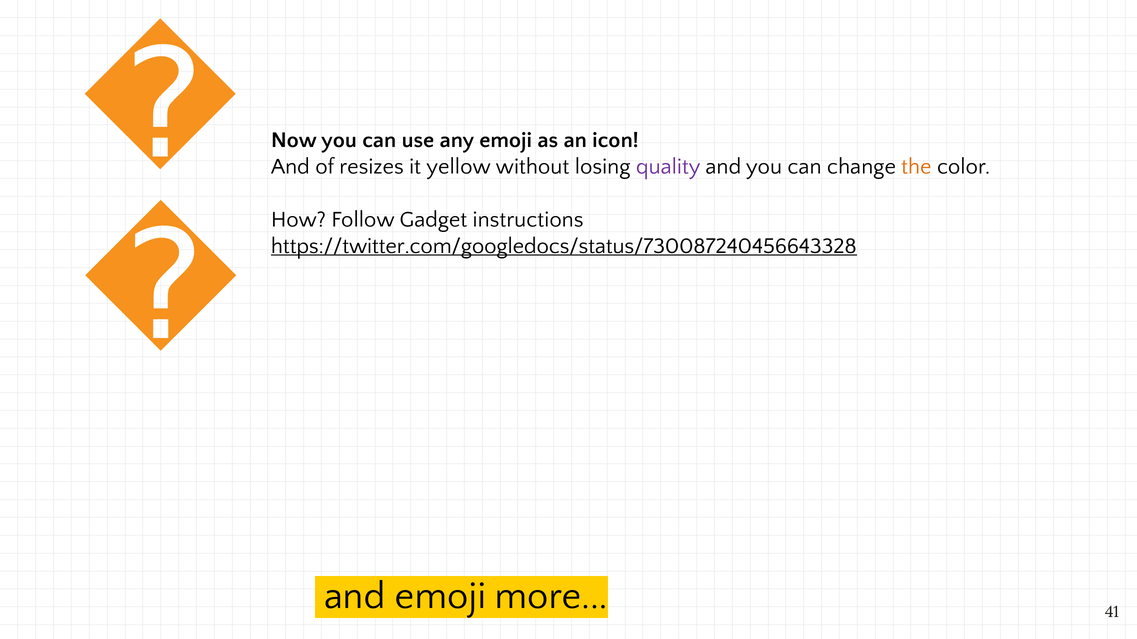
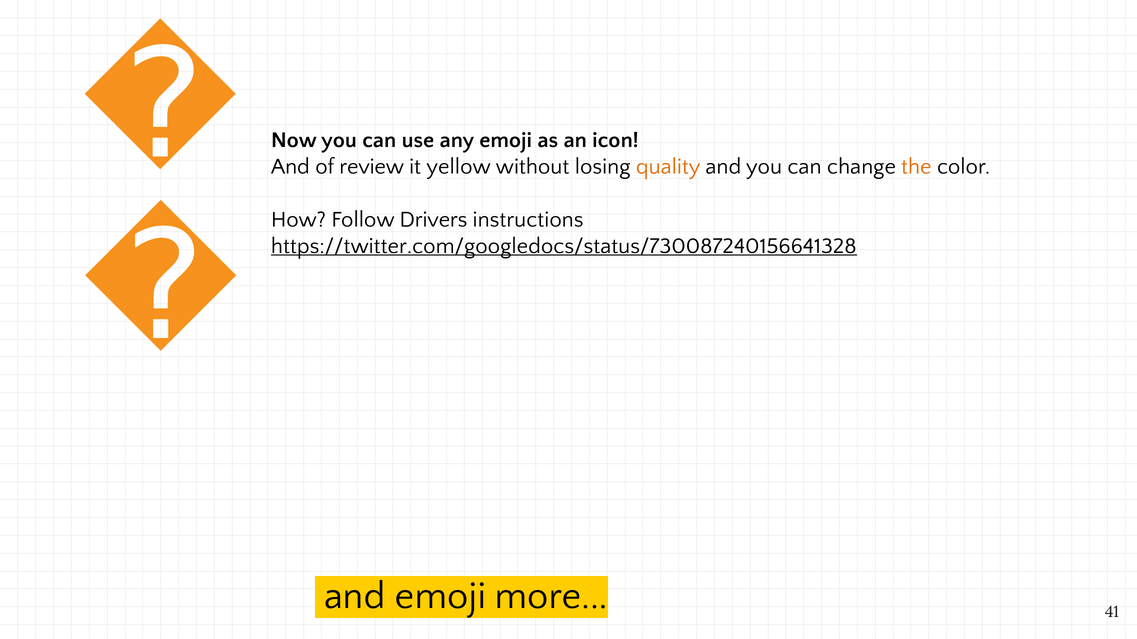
resizes: resizes -> review (372, 166)
quality colour: purple -> orange (668, 166)
Gadget: Gadget -> Drivers (433, 219)
https://twitter.com/googledocs/status/730087240456643328: https://twitter.com/googledocs/status/730087240456643328 -> https://twitter.com/googledocs/status/730087240156641328 (564, 246)
